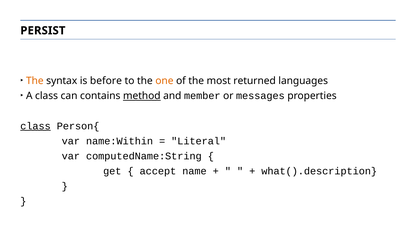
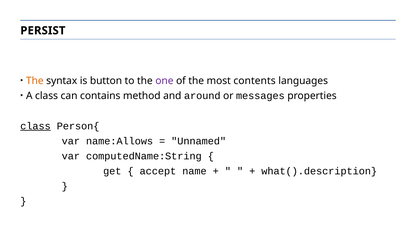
before: before -> button (106, 81)
one colour: orange -> purple (164, 81)
returned: returned -> contents (255, 81)
method underline: present -> none (142, 96)
member: member -> around (202, 96)
name:Within: name:Within -> name:Allows (120, 141)
Literal: Literal -> Unnamed (199, 141)
